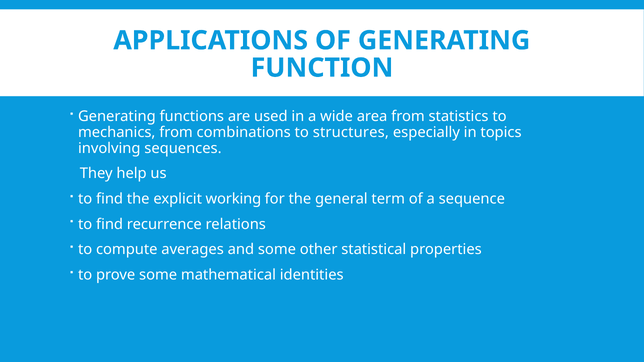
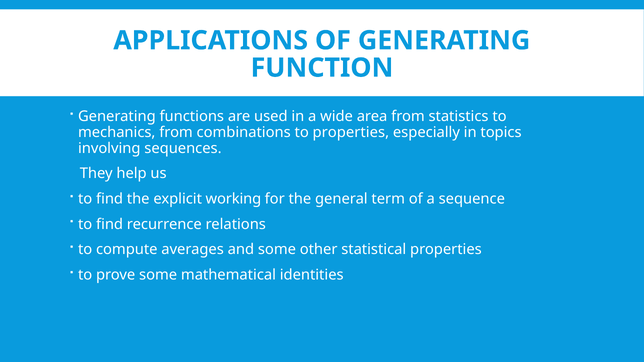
to structures: structures -> properties (351, 132)
